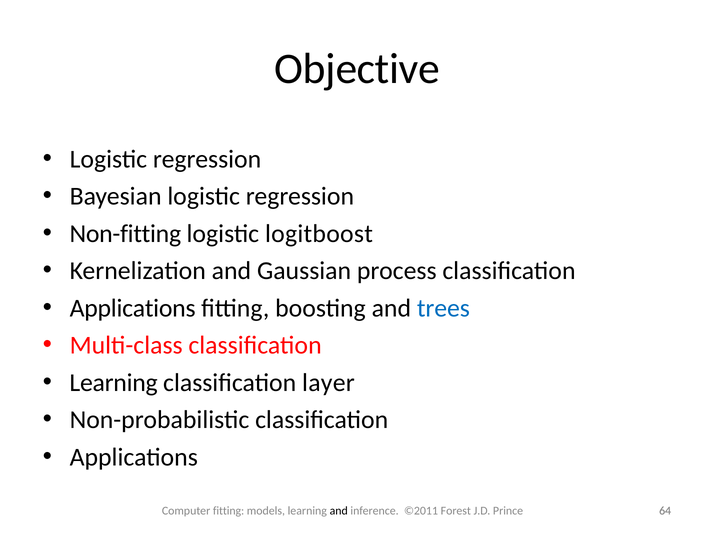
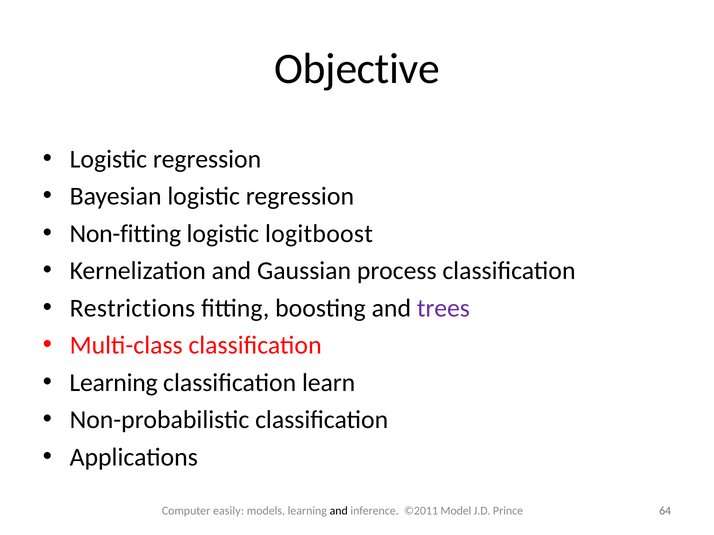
Applications: Applications -> Restrictions (132, 308)
trees colour: blue -> purple (443, 308)
layer: layer -> learn (329, 383)
Computer fitting: fitting -> easily (228, 511)
Forest: Forest -> Model (456, 511)
